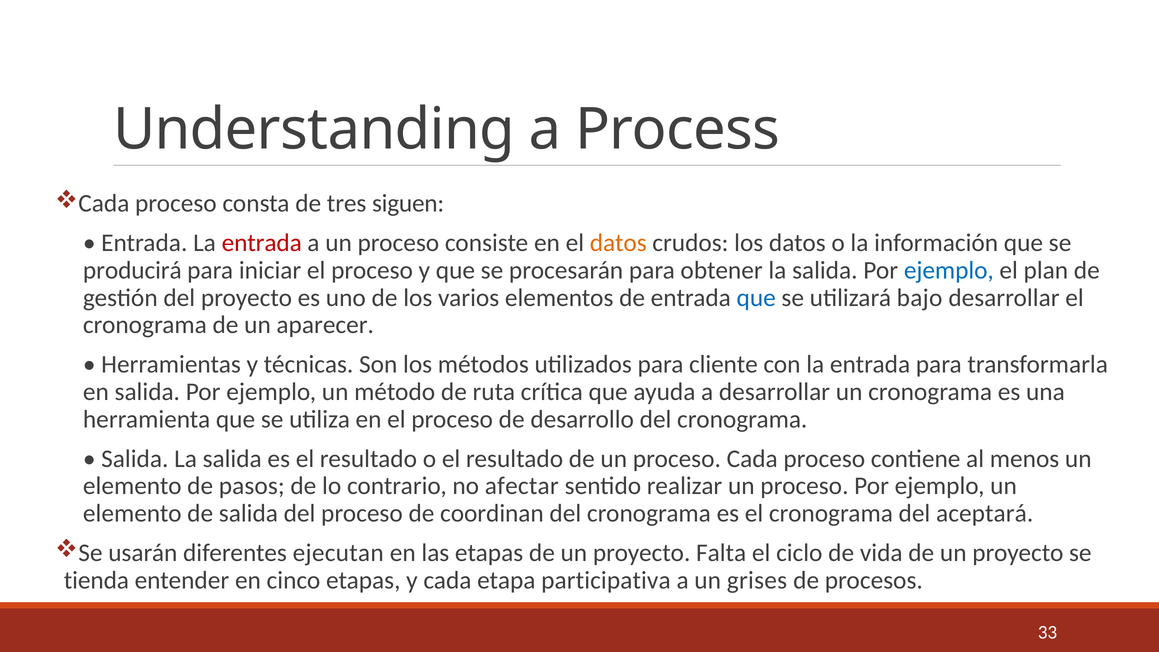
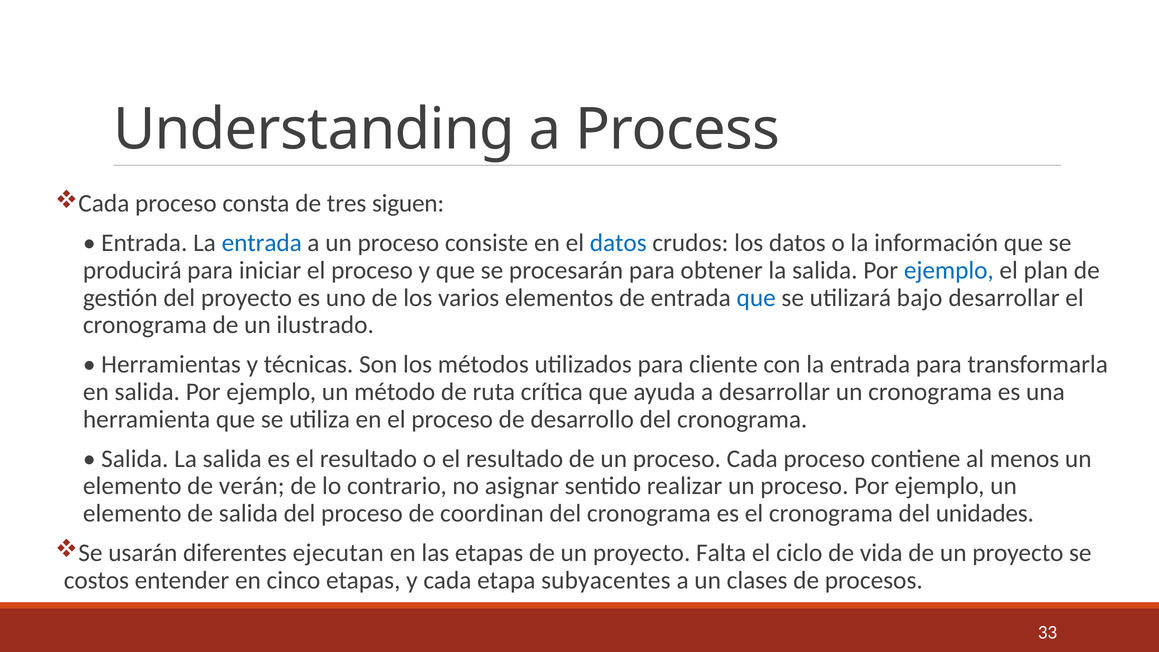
entrada colour: red -> blue (262, 243)
datos colour: orange -> blue (618, 243)
aparecer: aparecer -> ilustrado (325, 325)
pasos: pasos -> verán (252, 486)
afectar: afectar -> asignar (522, 486)
aceptará: aceptará -> unidades (985, 513)
tienda: tienda -> costos (96, 580)
participativa: participativa -> subyacentes (606, 580)
grises: grises -> clases (757, 580)
